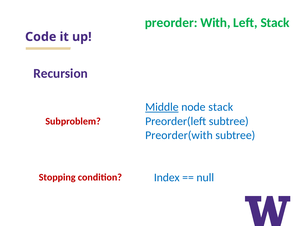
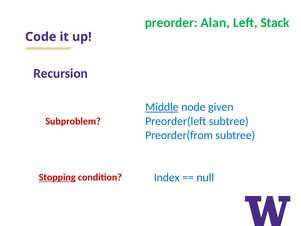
With: With -> Alan (215, 23)
node stack: stack -> given (221, 107)
Preorder(with: Preorder(with -> Preorder(from (179, 135)
Stopping underline: none -> present (57, 177)
